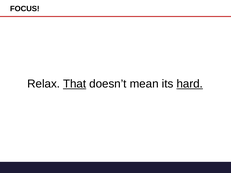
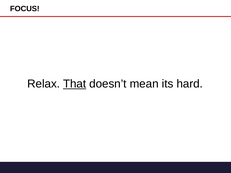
hard underline: present -> none (190, 84)
